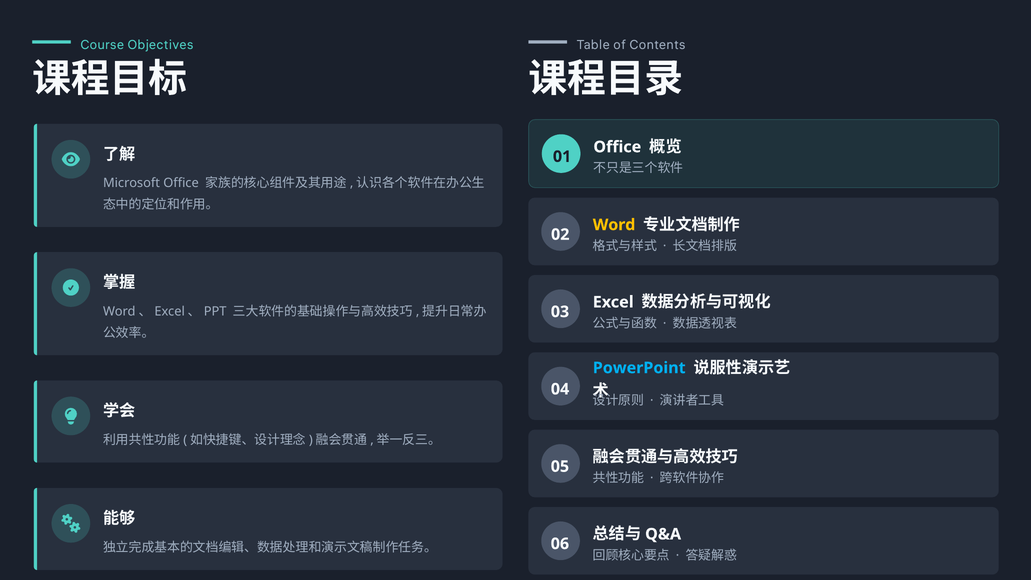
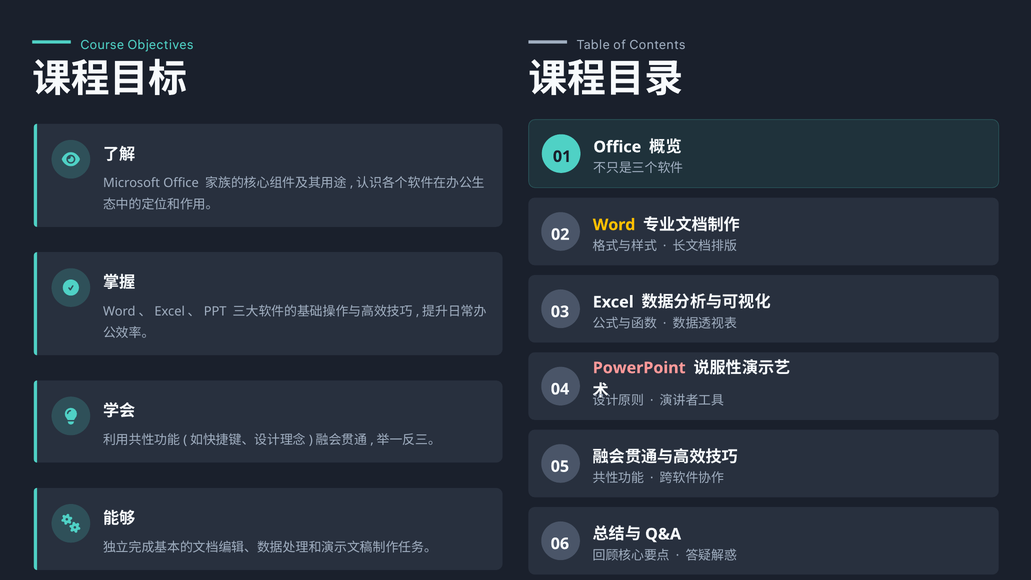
PowerPoint colour: light blue -> pink (639, 368)
